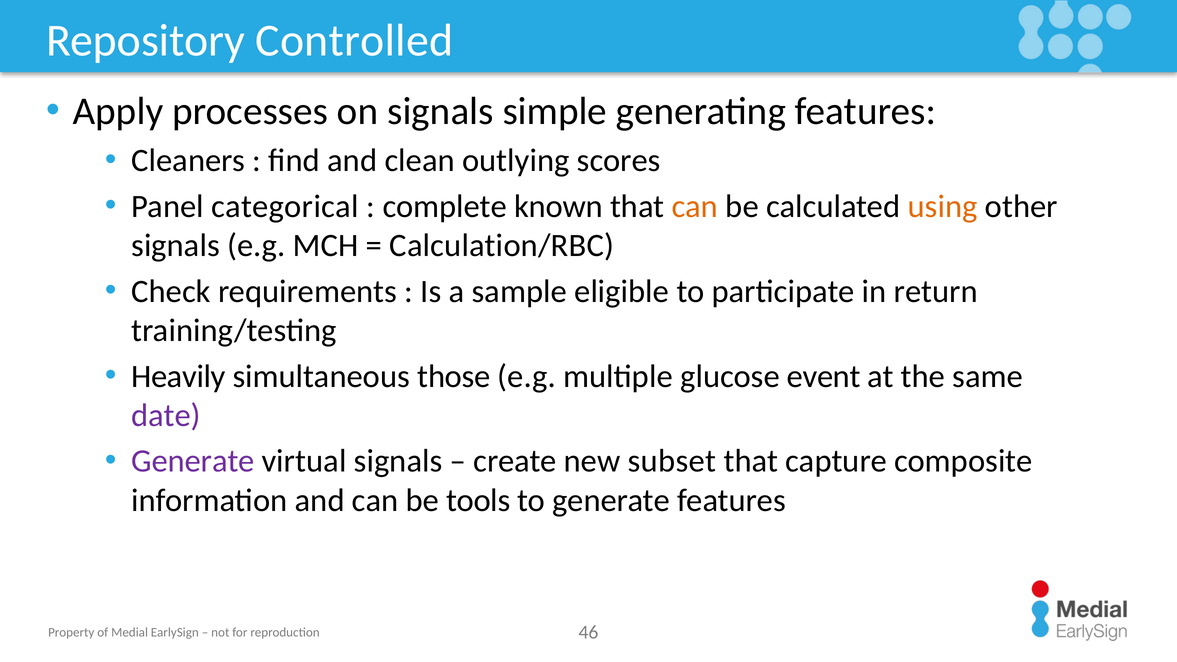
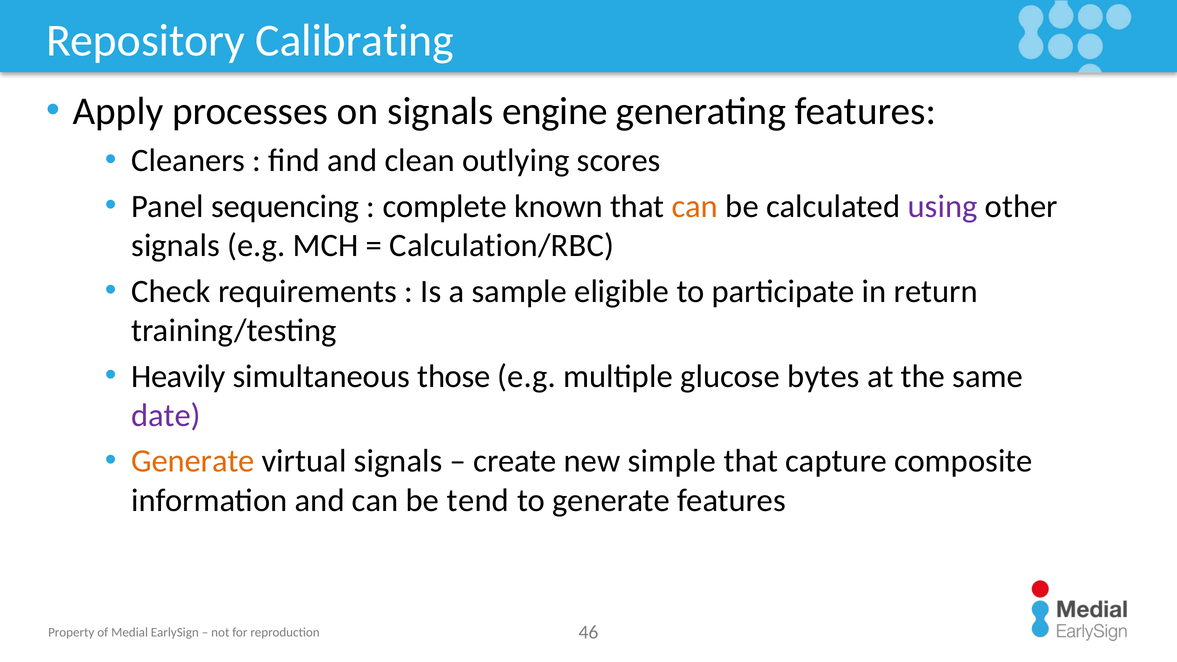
Controlled: Controlled -> Calibrating (355, 41)
simple: simple -> engine (555, 111)
categorical: categorical -> sequencing (285, 206)
using colour: orange -> purple (943, 206)
event: event -> bytes (823, 376)
Generate colour: purple -> orange (193, 461)
subset: subset -> simple (672, 461)
tools: tools -> tend (478, 500)
